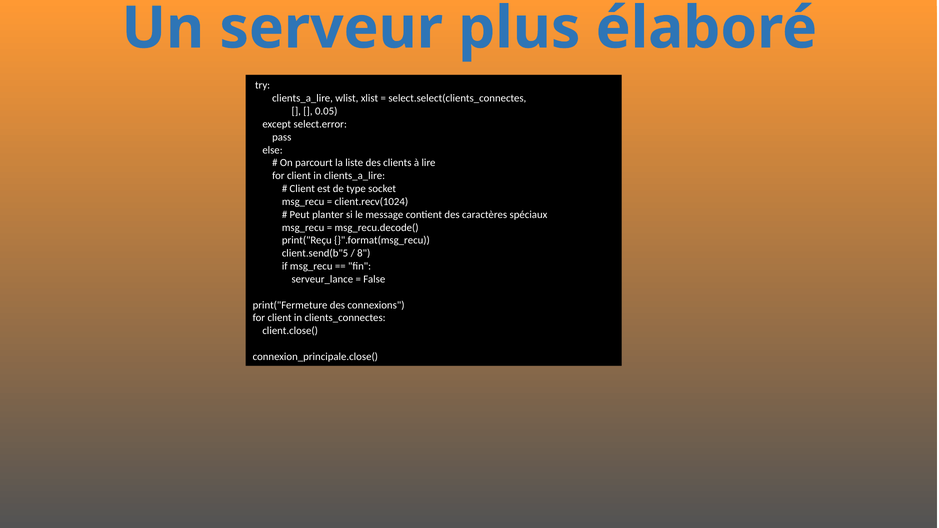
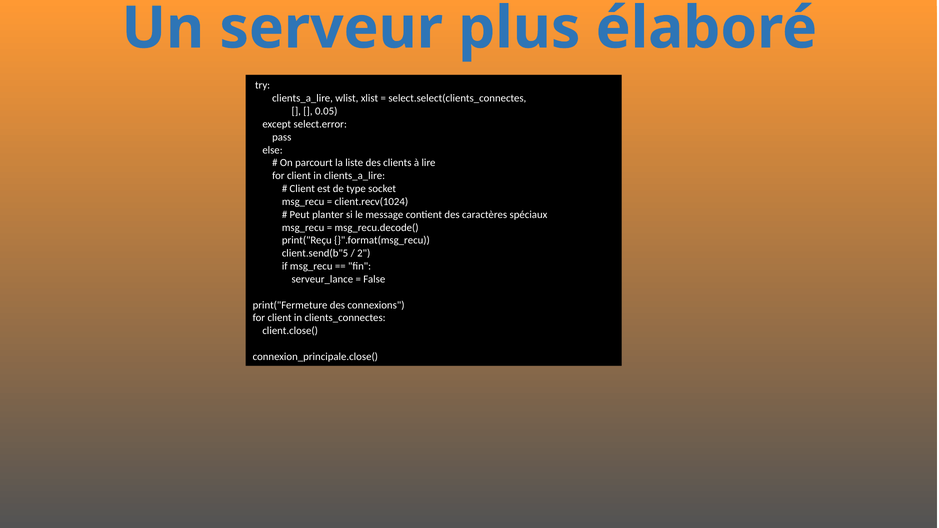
8: 8 -> 2 (364, 253)
